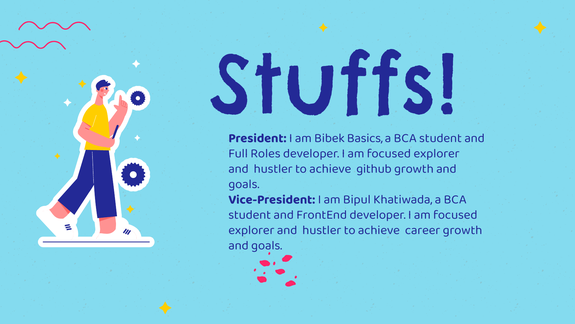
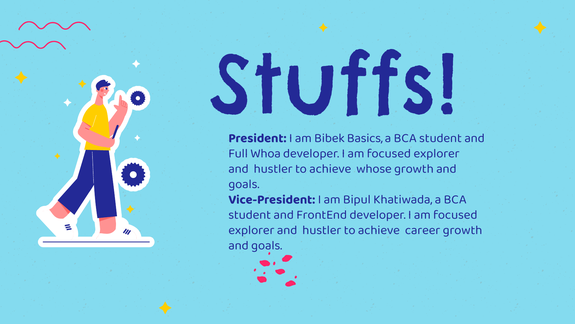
Roles: Roles -> Whoa (266, 153)
github: github -> whose (374, 168)
